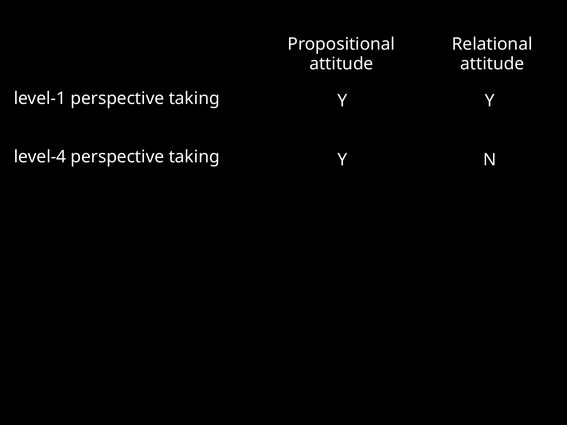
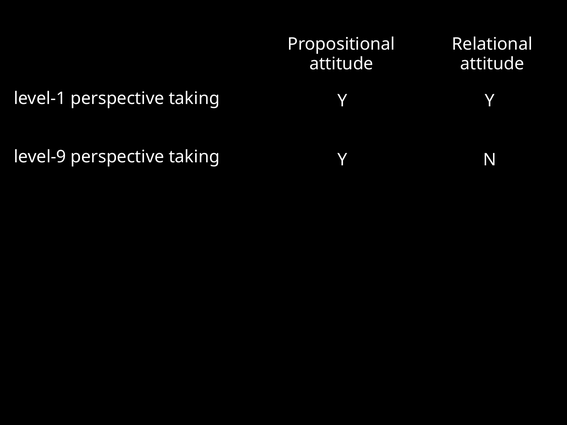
level-4: level-4 -> level-9 (40, 157)
